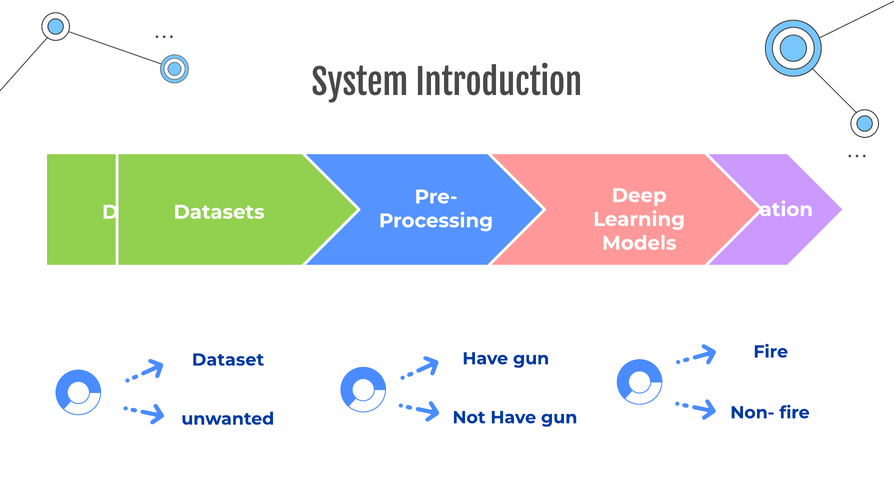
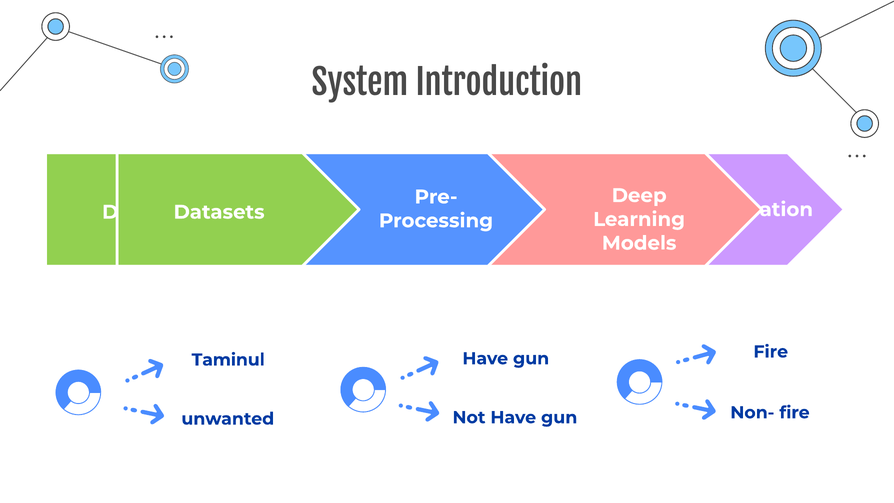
Dataset: Dataset -> Taminul (228, 360)
